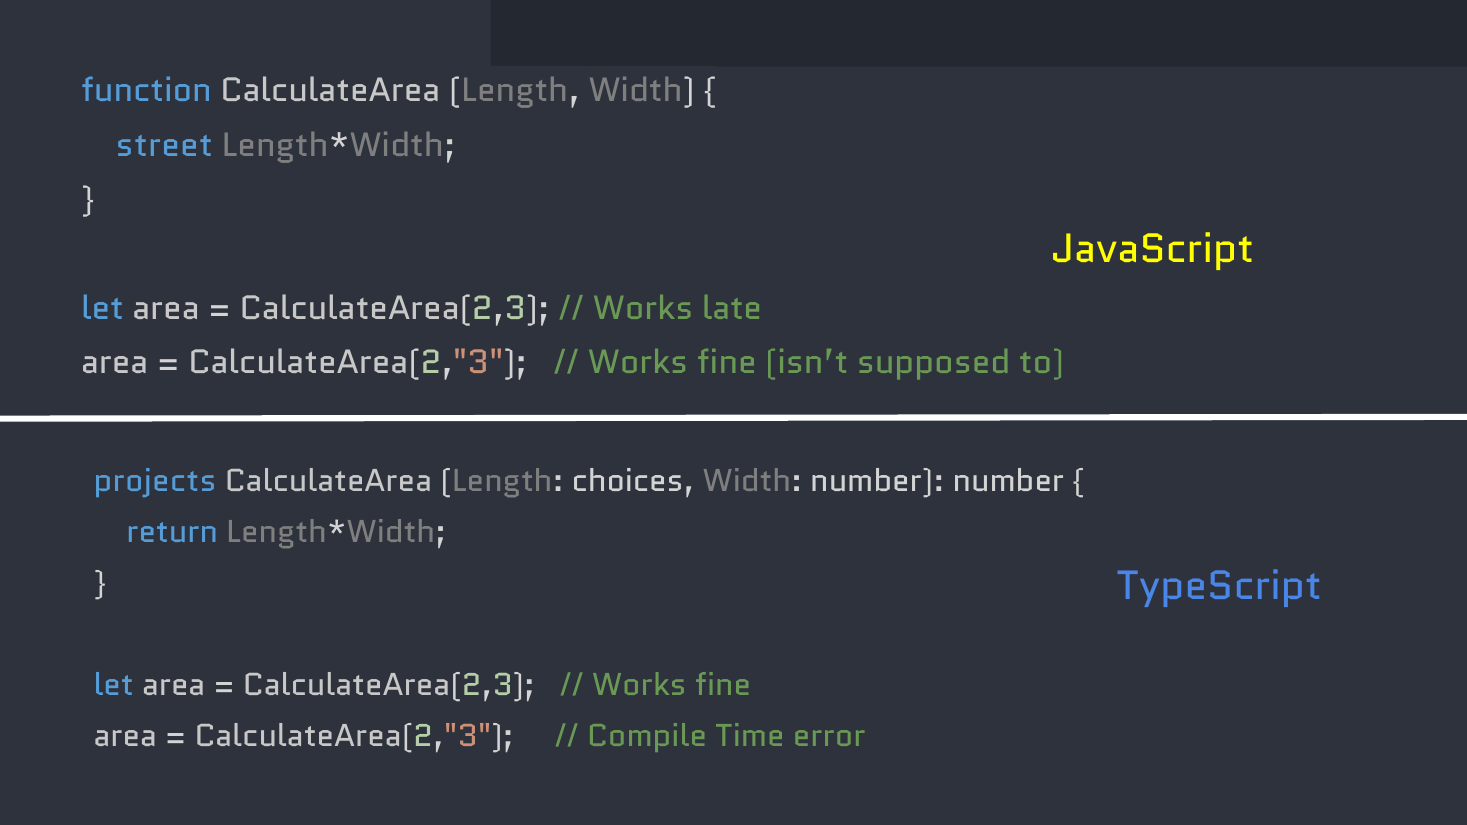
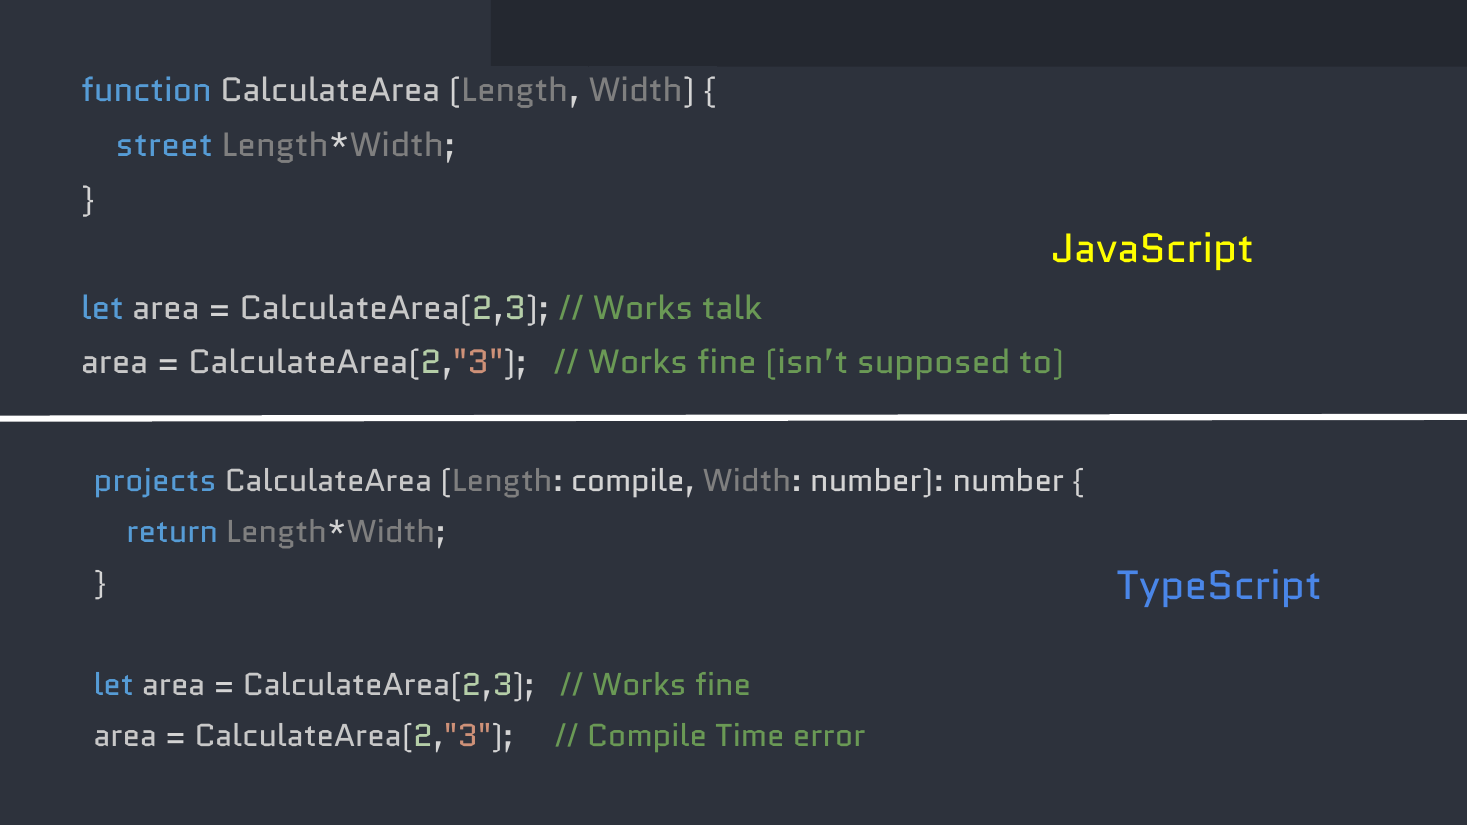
late: late -> talk (732, 309)
Length choices: choices -> compile (633, 481)
